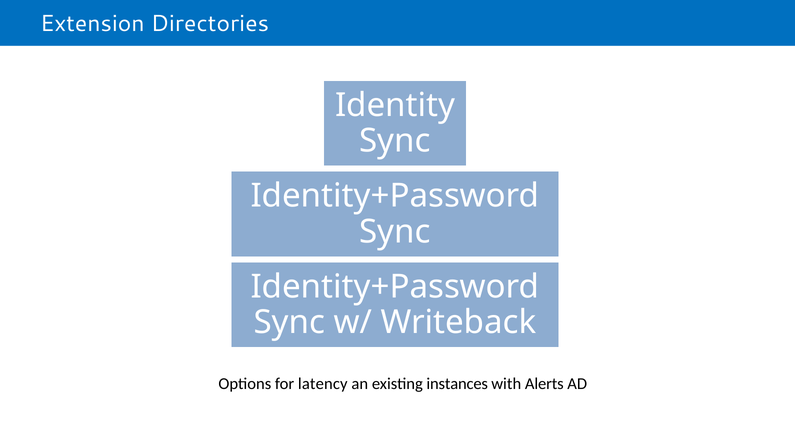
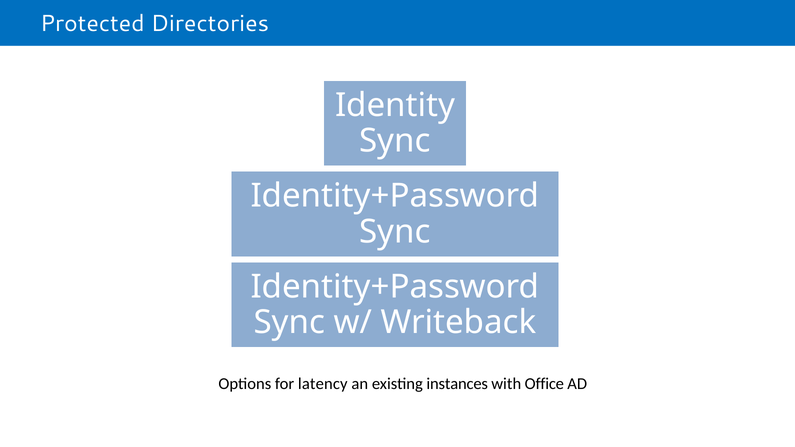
Extension: Extension -> Protected (92, 24)
Alerts: Alerts -> Office (544, 384)
